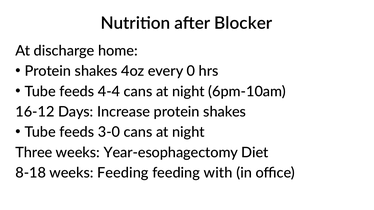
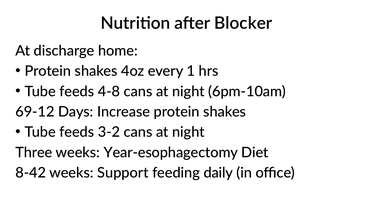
0: 0 -> 1 (191, 71)
4-4: 4-4 -> 4-8 (109, 92)
16-12: 16-12 -> 69-12 (35, 112)
3-0: 3-0 -> 3-2 (109, 132)
8-18: 8-18 -> 8-42 (31, 173)
weeks Feeding: Feeding -> Support (123, 173)
with: with -> daily (218, 173)
